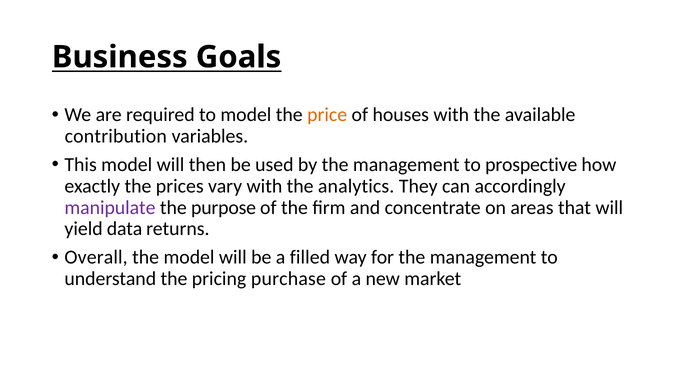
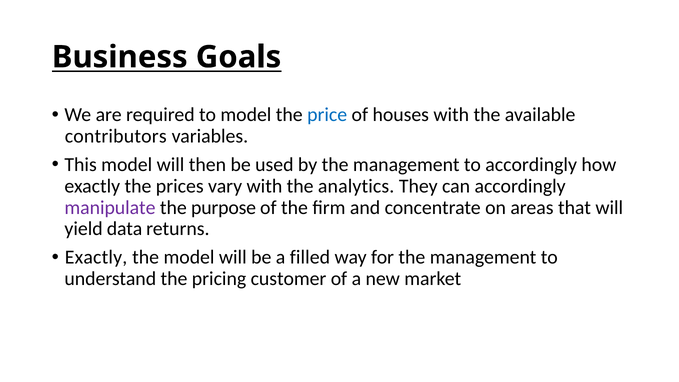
price colour: orange -> blue (327, 115)
contribution: contribution -> contributors (116, 136)
to prospective: prospective -> accordingly (531, 165)
Overall: Overall -> Exactly (96, 257)
purchase: purchase -> customer (289, 279)
